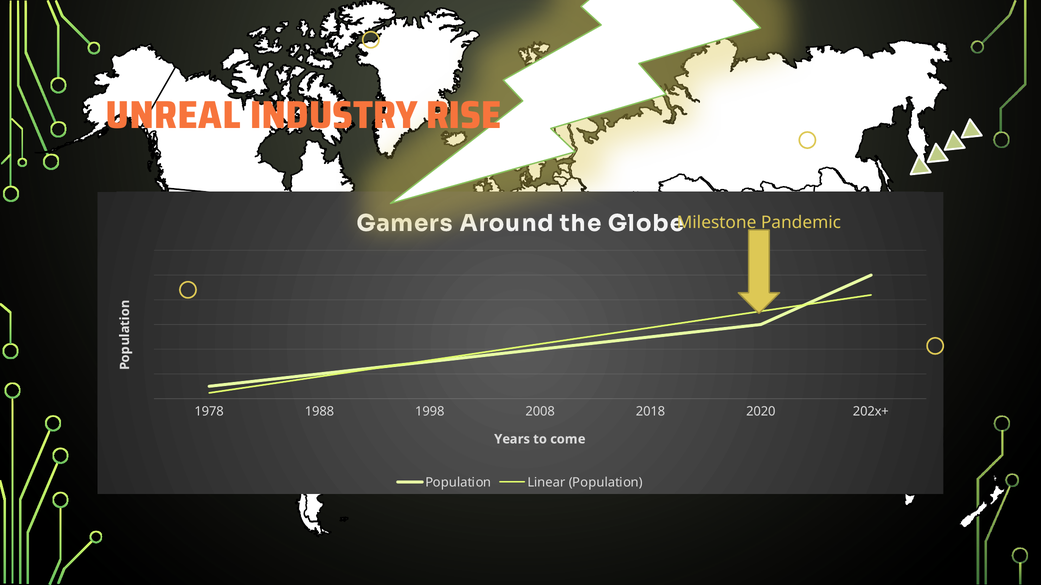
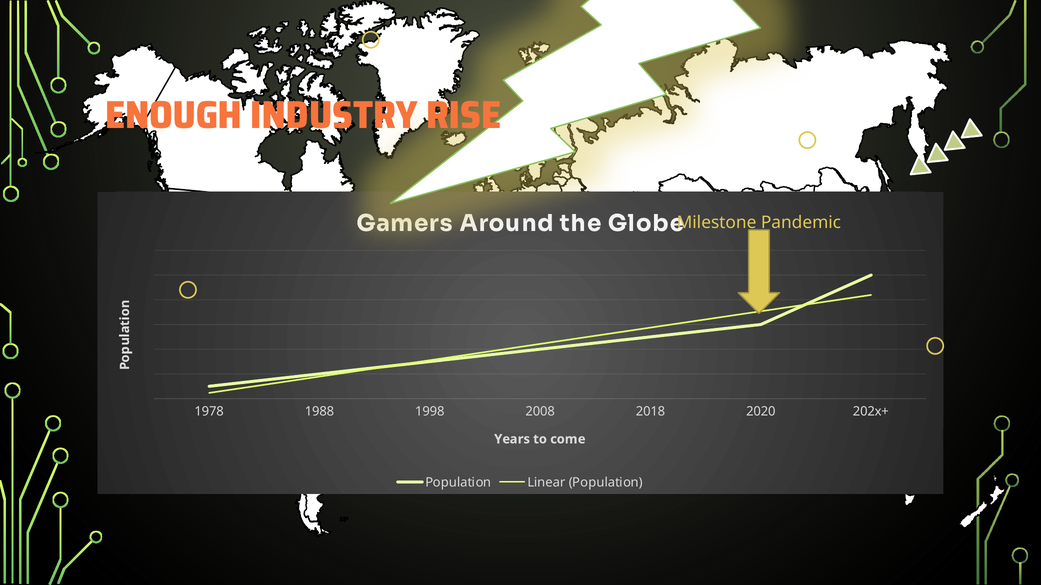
UNREAL: UNREAL -> ENOUGH (174, 116)
